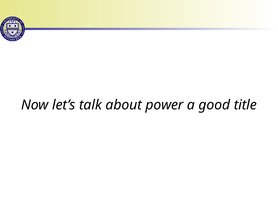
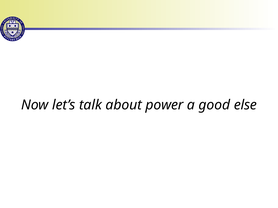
title: title -> else (245, 105)
